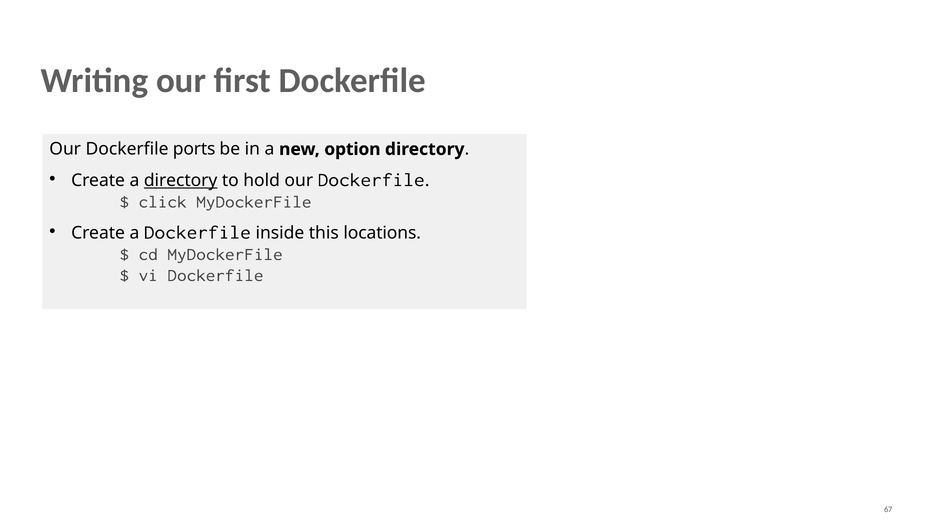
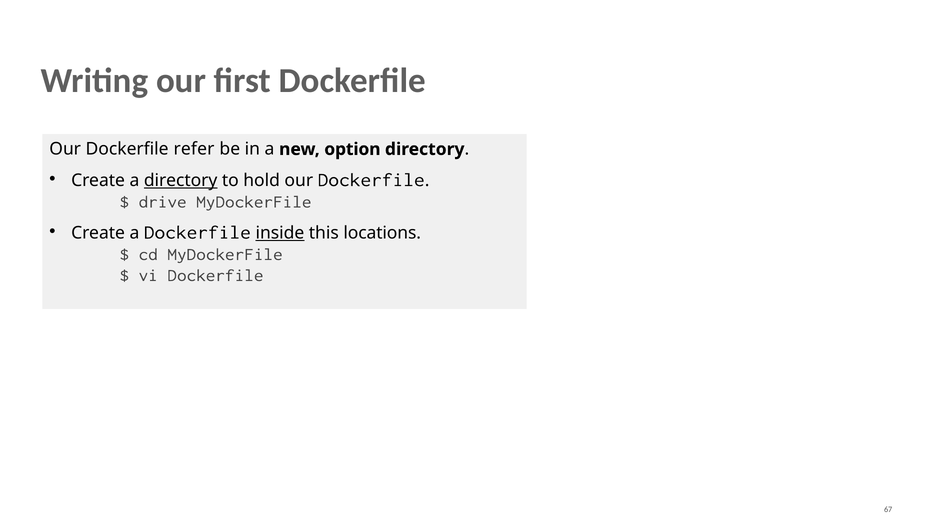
ports: ports -> refer (194, 149)
click: click -> drive (163, 202)
inside underline: none -> present (280, 233)
